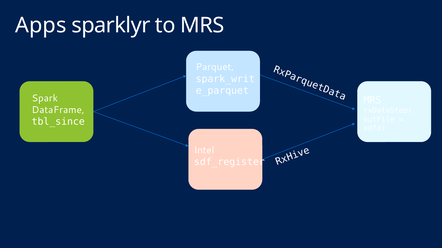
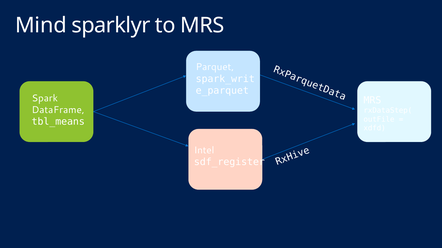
Apps: Apps -> Mind (41, 25)
tbl_since: tbl_since -> tbl_means (58, 122)
